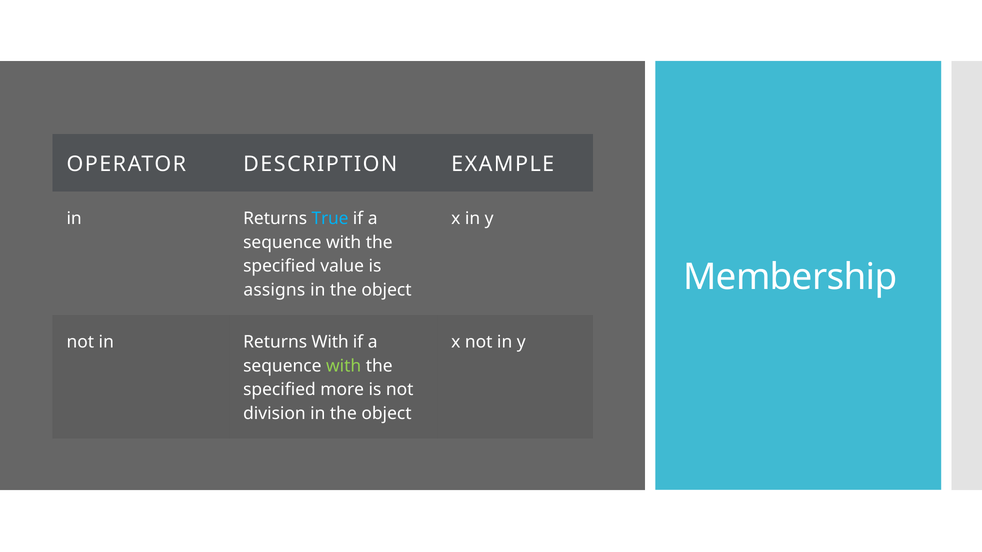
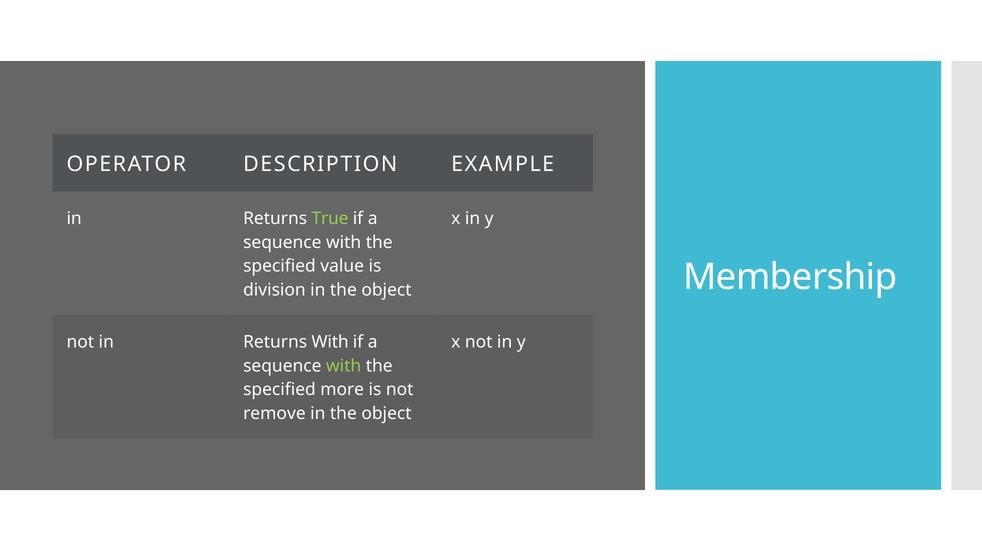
True colour: light blue -> light green (330, 219)
assigns: assigns -> division (274, 290)
division: division -> remove (274, 414)
